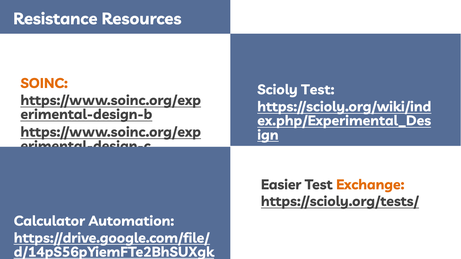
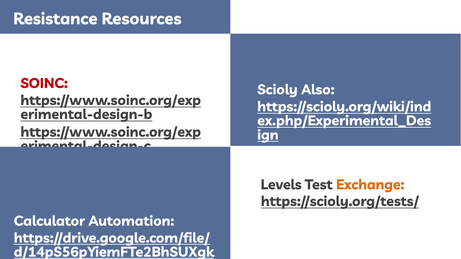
SOINC colour: orange -> red (44, 84)
Scioly Test: Test -> Also (318, 90)
Easier: Easier -> Levels (281, 185)
